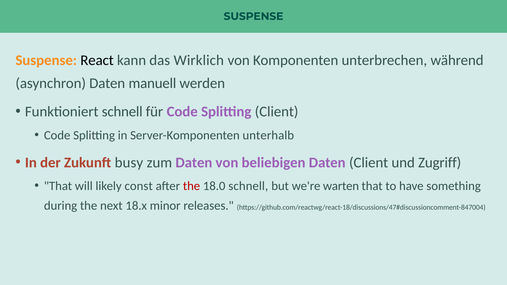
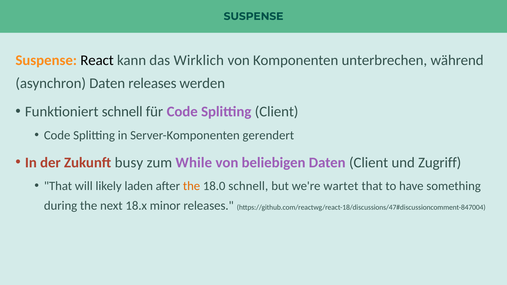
Daten manuell: manuell -> releases (152, 83)
unterhalb: unterhalb -> gerendert (268, 135)
zum Daten: Daten -> While (194, 163)
const: const -> laden (139, 186)
the colour: red -> orange (192, 186)
warten: warten -> wartet (341, 186)
